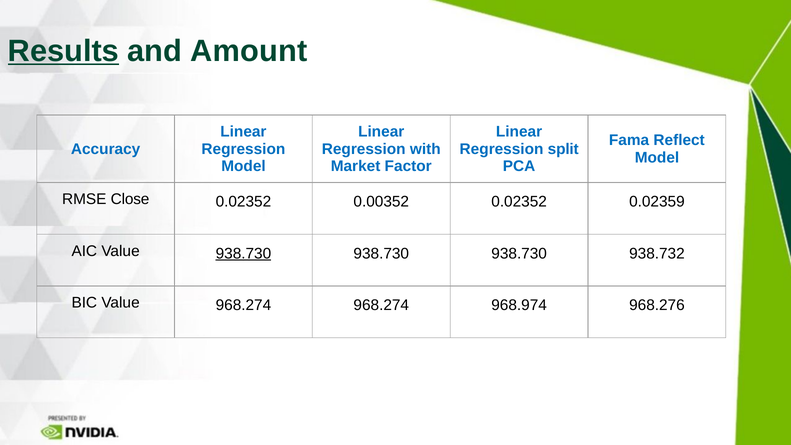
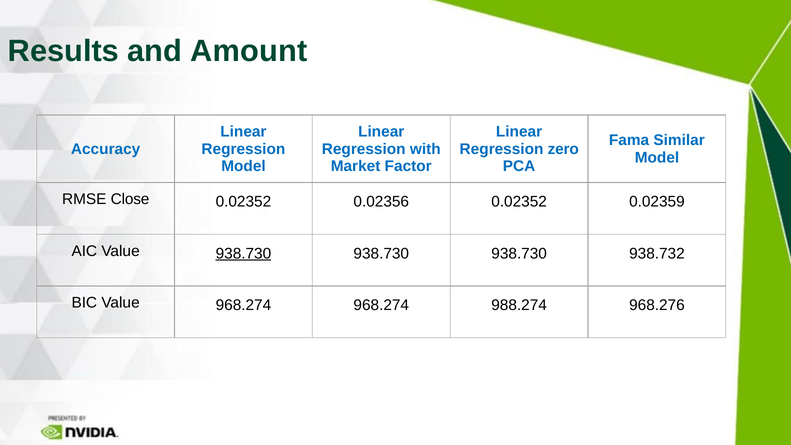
Results underline: present -> none (63, 51)
Reflect: Reflect -> Similar (679, 140)
split: split -> zero (563, 149)
0.00352: 0.00352 -> 0.02356 (381, 202)
968.974: 968.974 -> 988.274 (519, 305)
